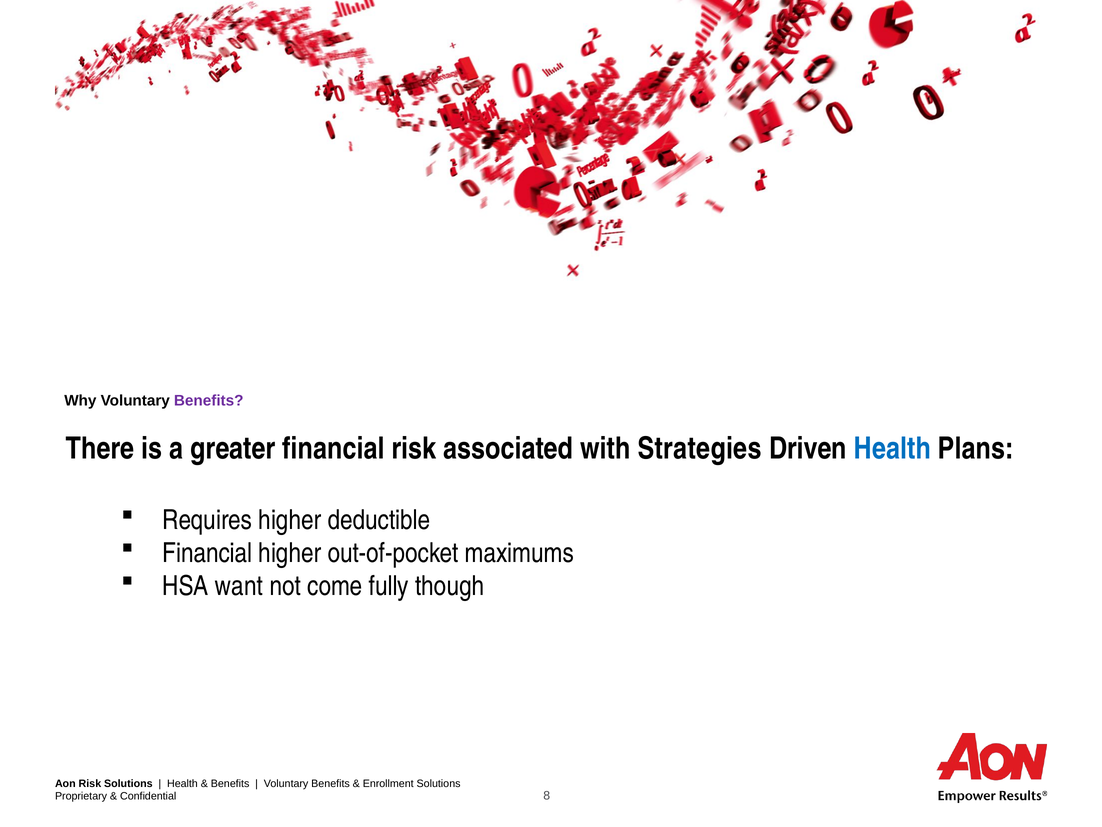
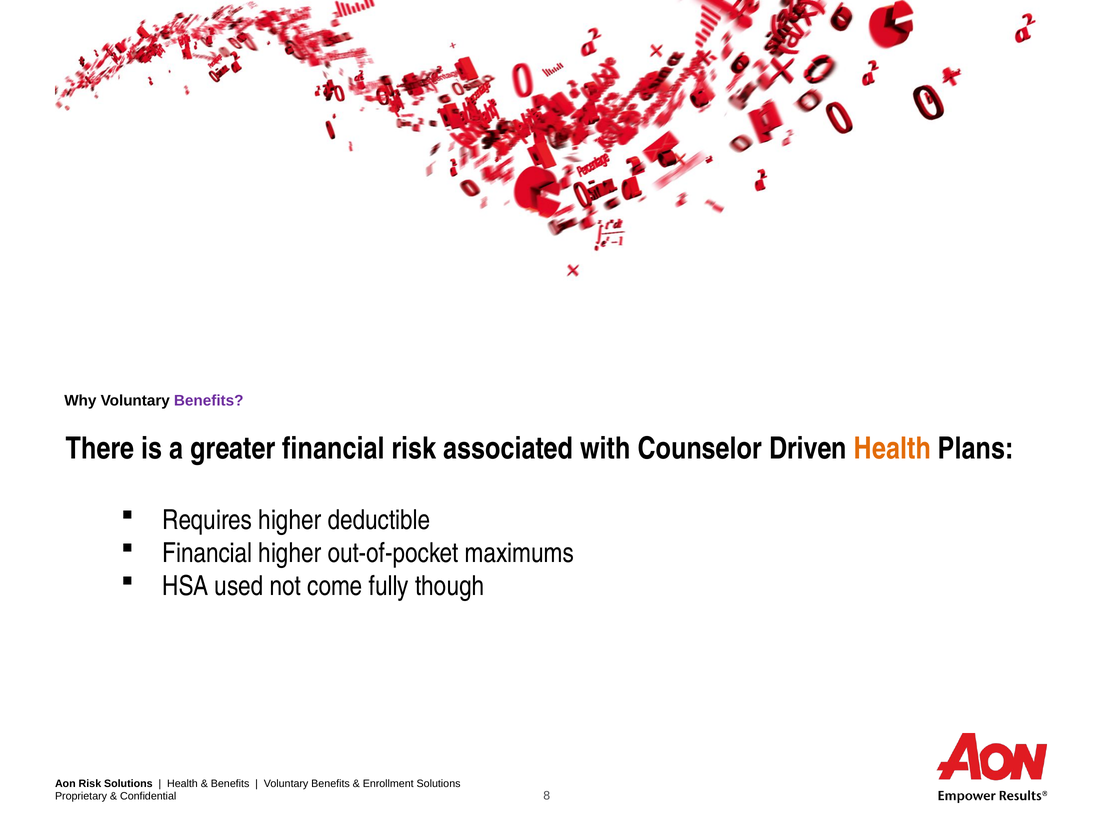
Strategies: Strategies -> Counselor (700, 448)
Health colour: blue -> orange (892, 448)
want: want -> used (239, 586)
